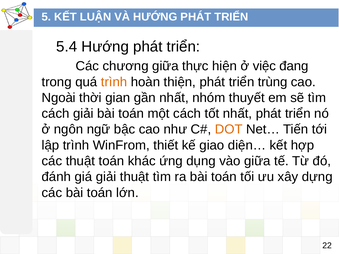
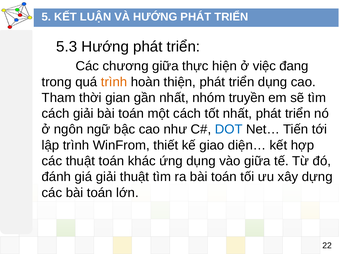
5.4: 5.4 -> 5.3 (67, 47)
triển trùng: trùng -> dụng (273, 82)
Ngoài: Ngoài -> Tham (59, 98)
thuyết: thuyết -> truyền (247, 98)
DOT colour: orange -> blue (229, 130)
